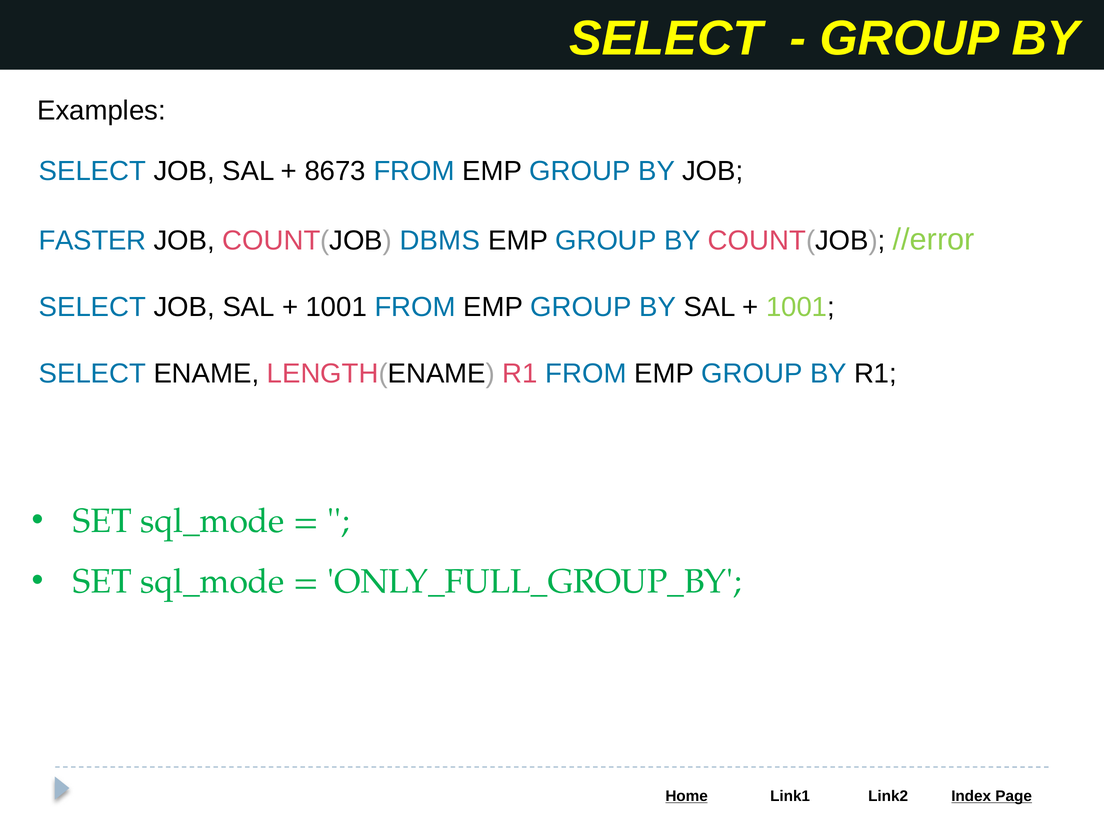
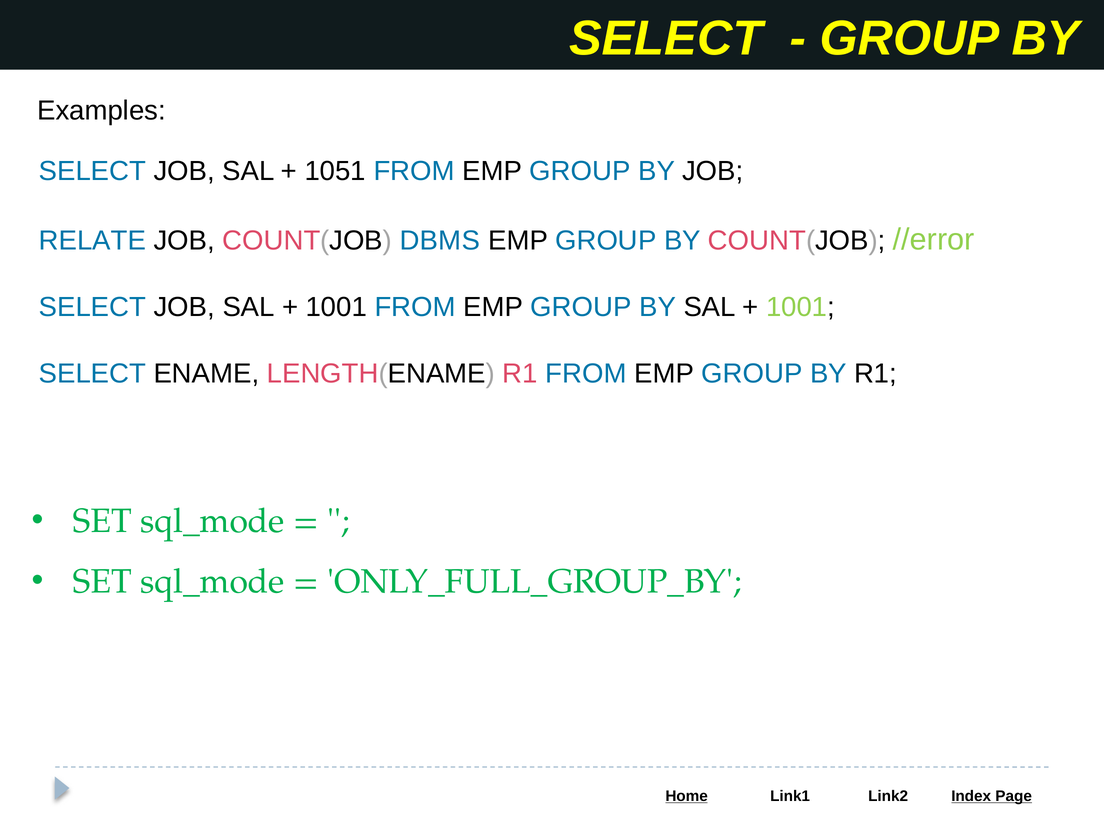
8673: 8673 -> 1051 (335, 171)
FASTER: FASTER -> RELATE (92, 240)
